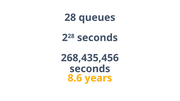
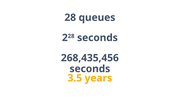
8.6: 8.6 -> 3.5 (75, 78)
